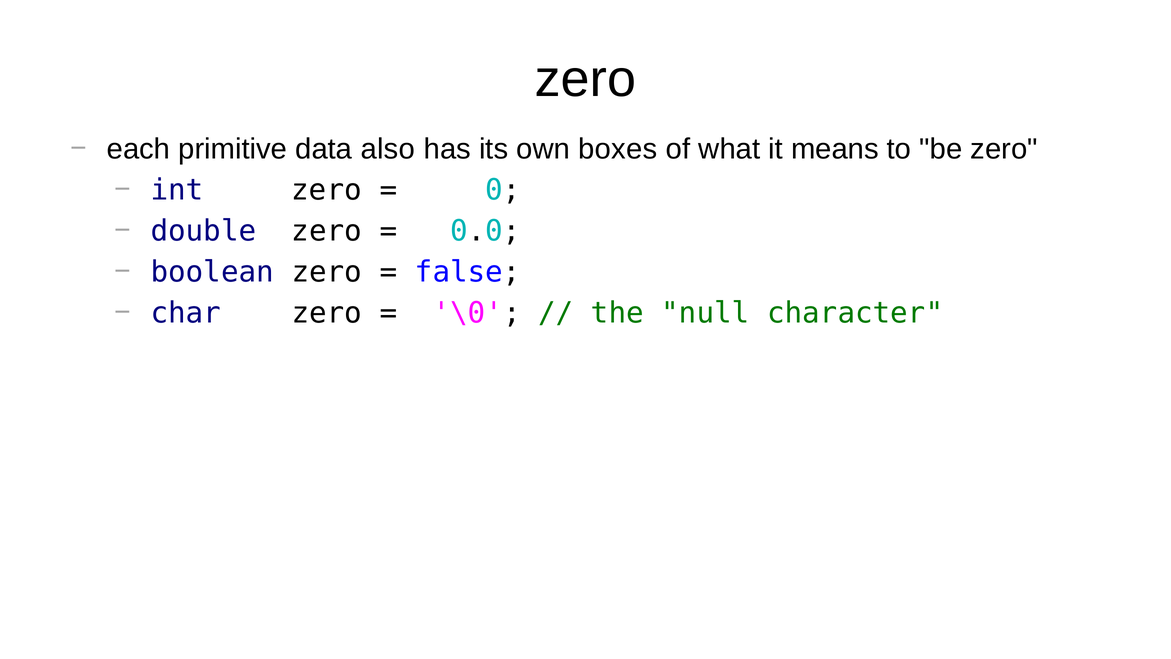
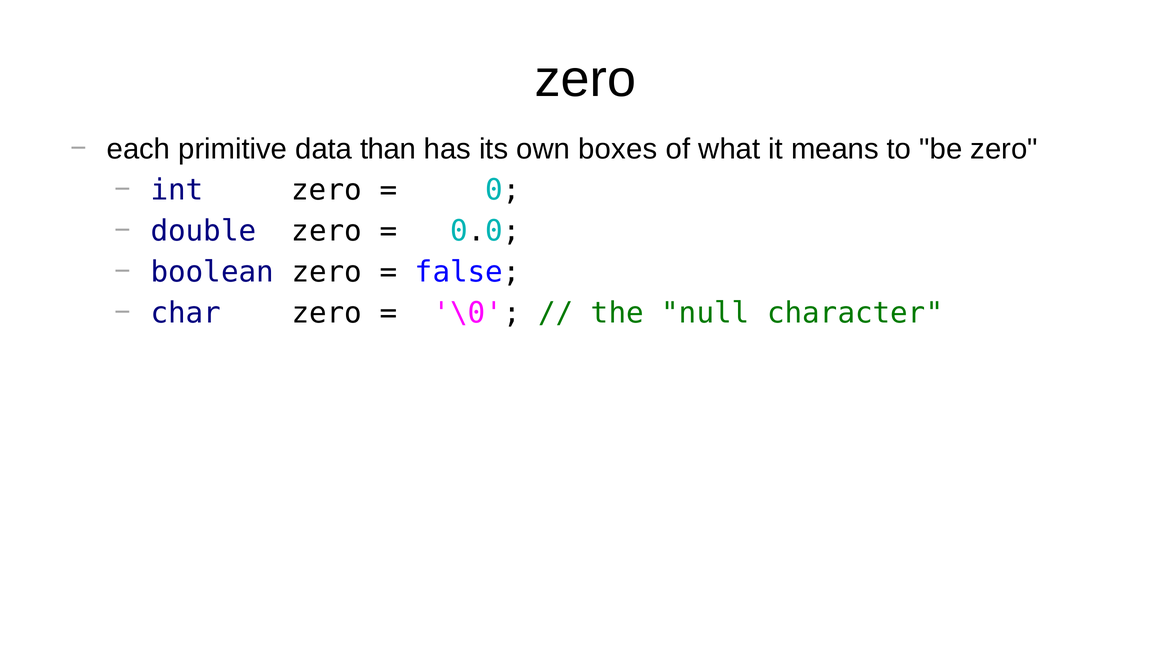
also: also -> than (388, 149)
